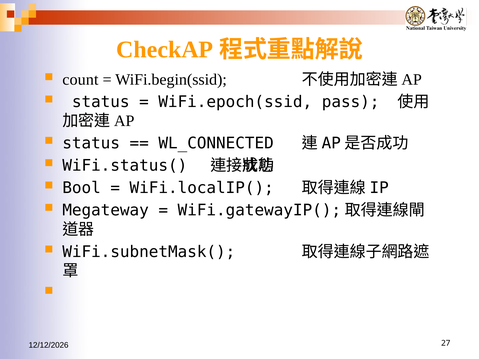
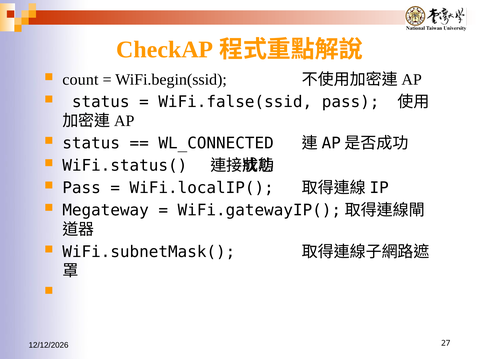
WiFi.epoch(ssid: WiFi.epoch(ssid -> WiFi.false(ssid (235, 102)
Bool: Bool -> Pass (82, 188)
